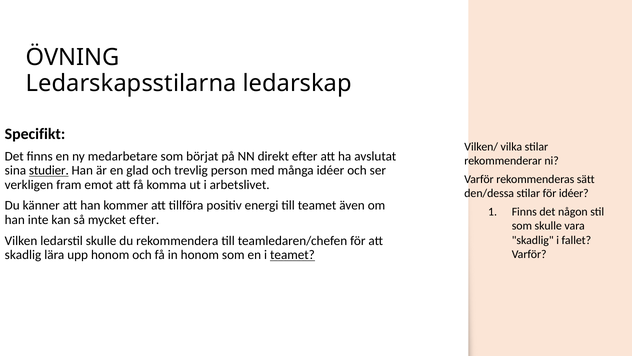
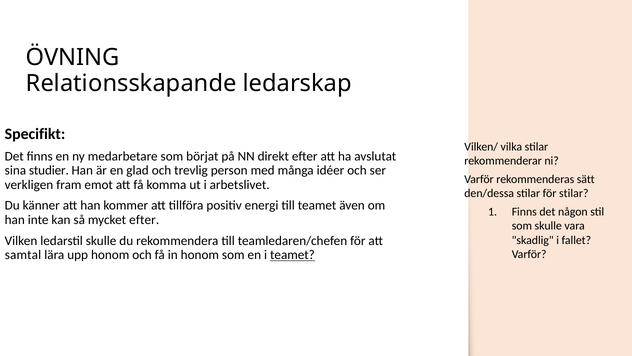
Ledarskapsstilarna: Ledarskapsstilarna -> Relationsskapande (131, 83)
studier underline: present -> none (49, 170)
för idéer: idéer -> stilar (574, 193)
skadlig: skadlig -> samtal (23, 255)
